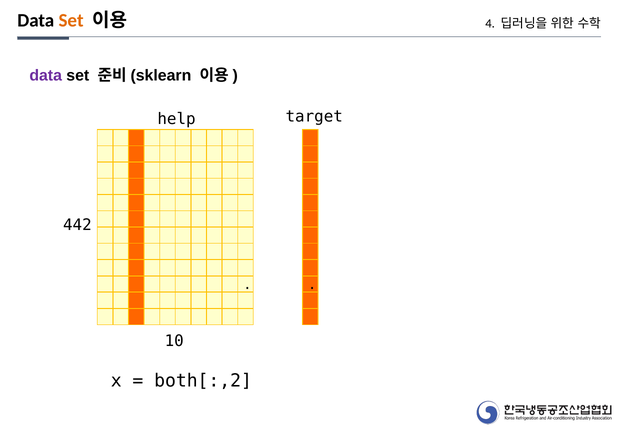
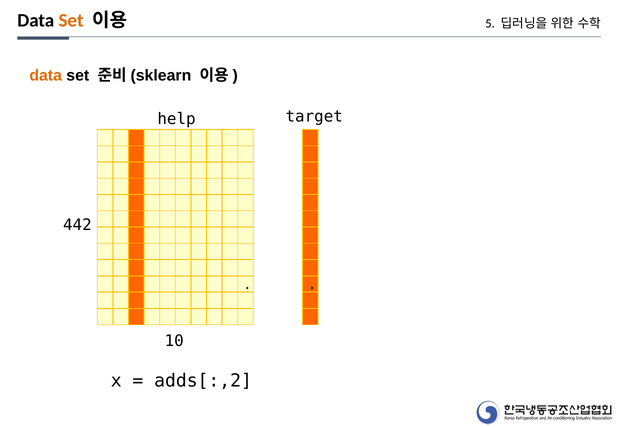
4: 4 -> 5 (490, 23)
data colour: purple -> orange (46, 75)
both[:,2: both[:,2 -> adds[:,2 (203, 381)
